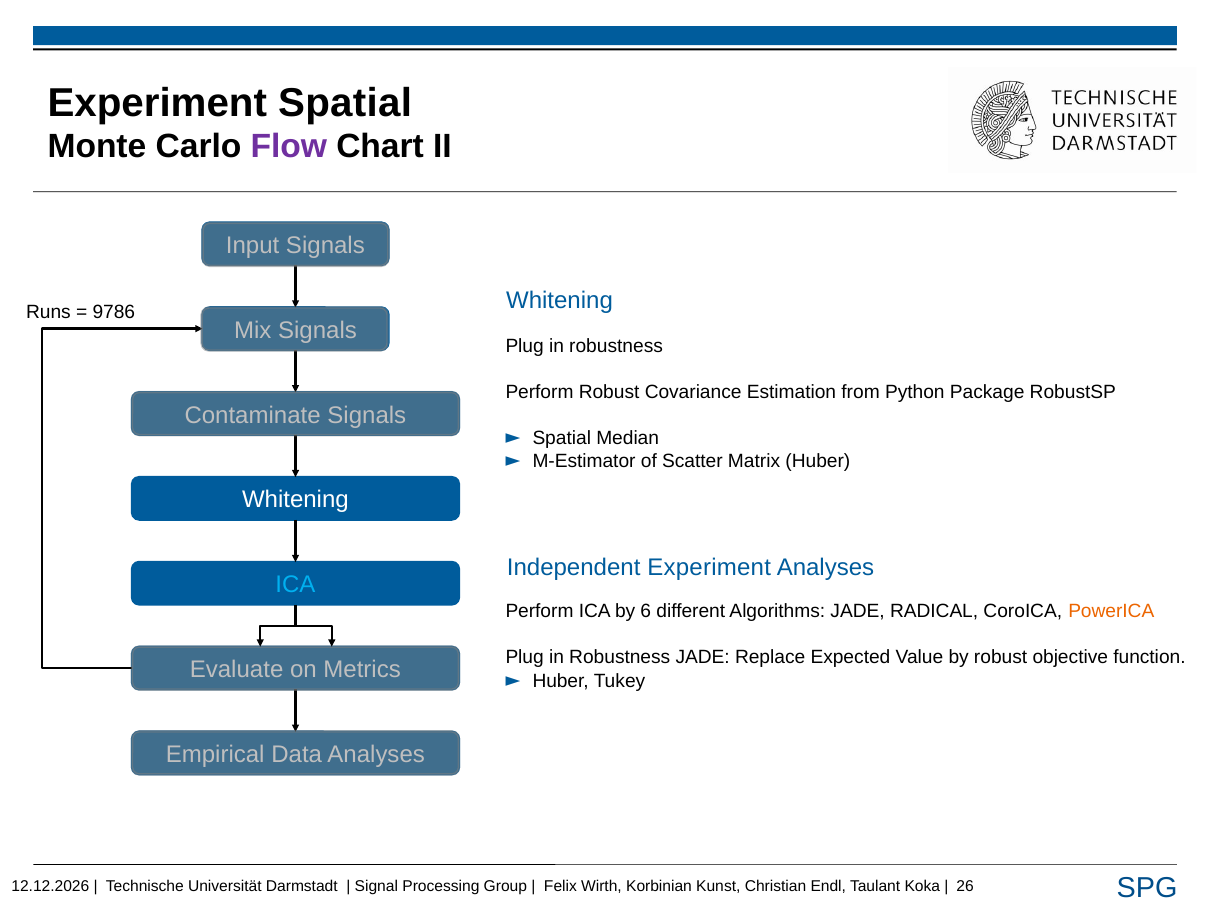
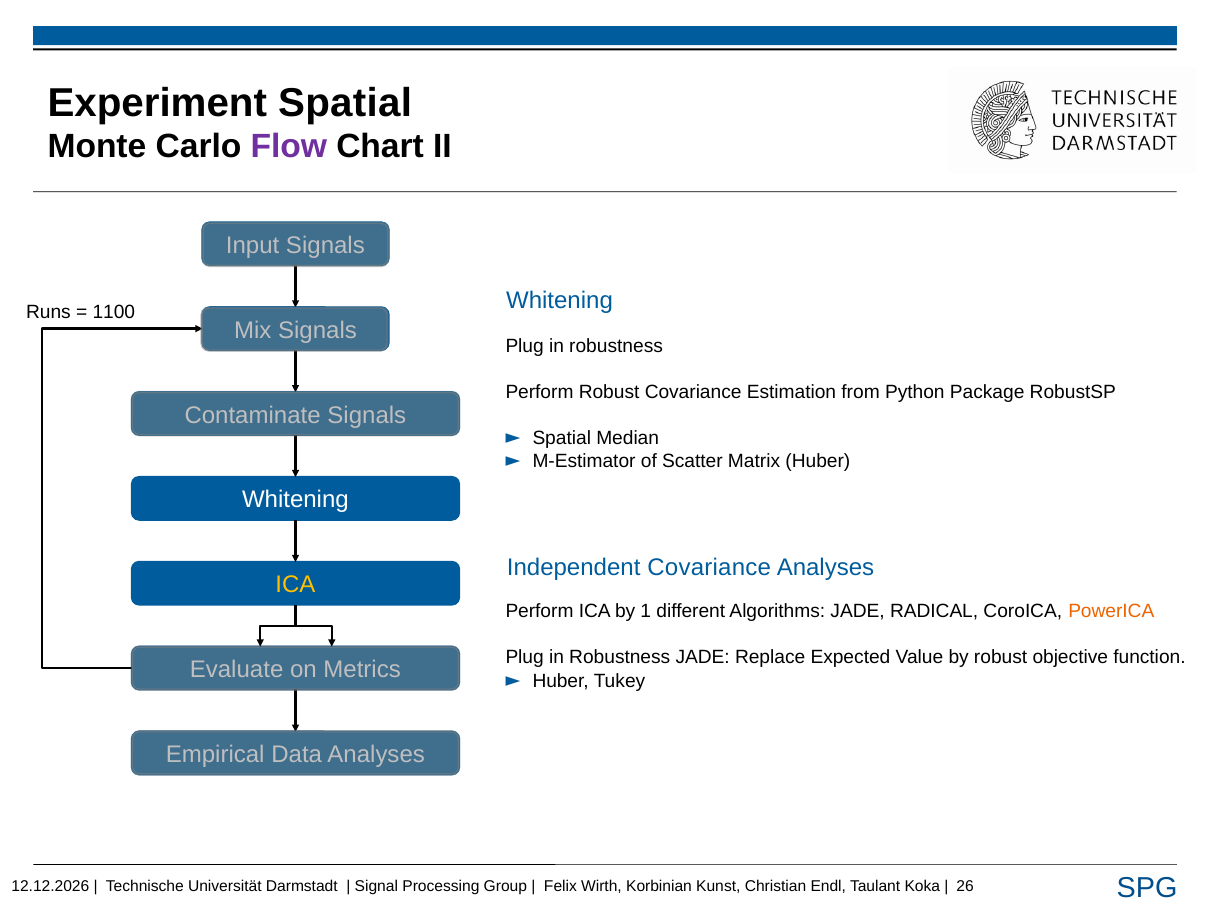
9786: 9786 -> 1100 (114, 313)
Independent Experiment: Experiment -> Covariance (709, 567)
ICA colour: light blue -> yellow (295, 585)
6: 6 -> 1 (646, 612)
